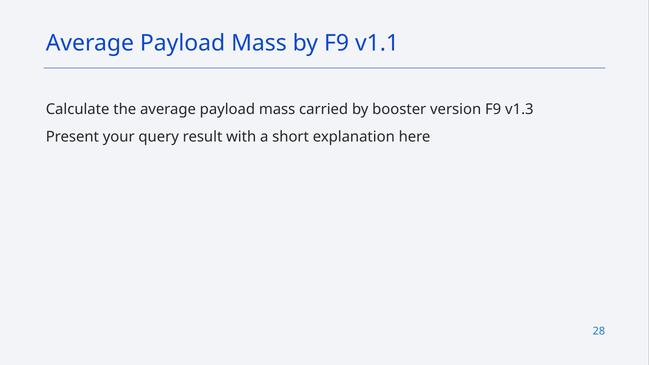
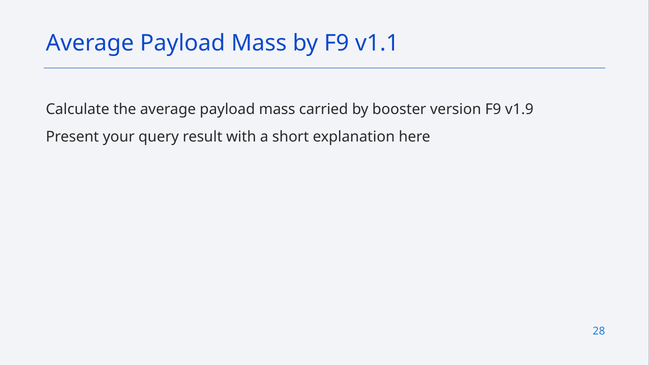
v1.3: v1.3 -> v1.9 (519, 110)
